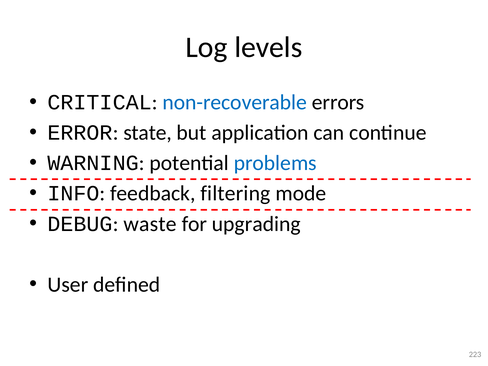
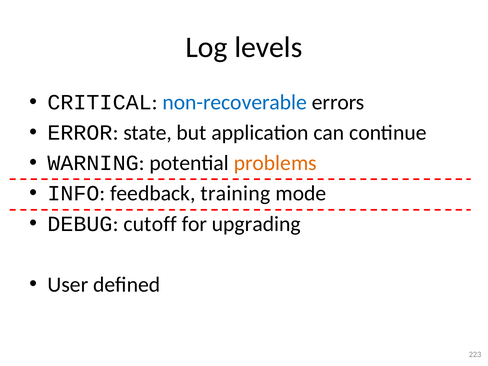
problems colour: blue -> orange (275, 163)
filtering: filtering -> training (235, 193)
waste: waste -> cutoff (150, 224)
